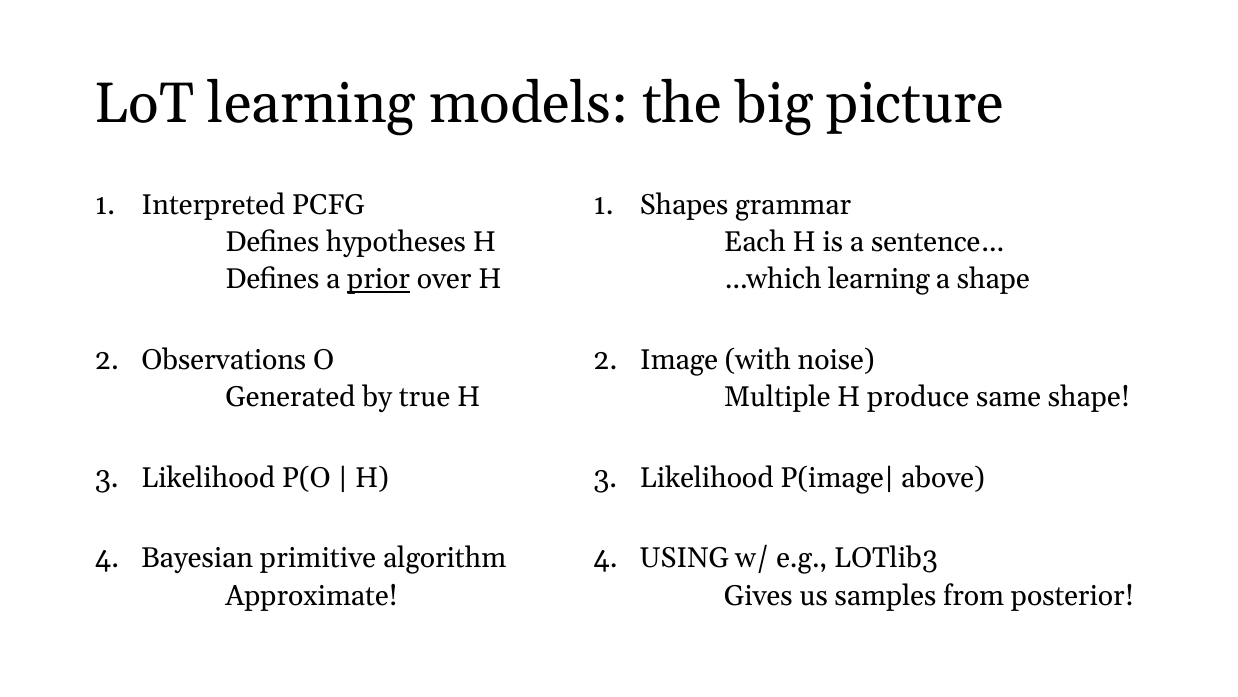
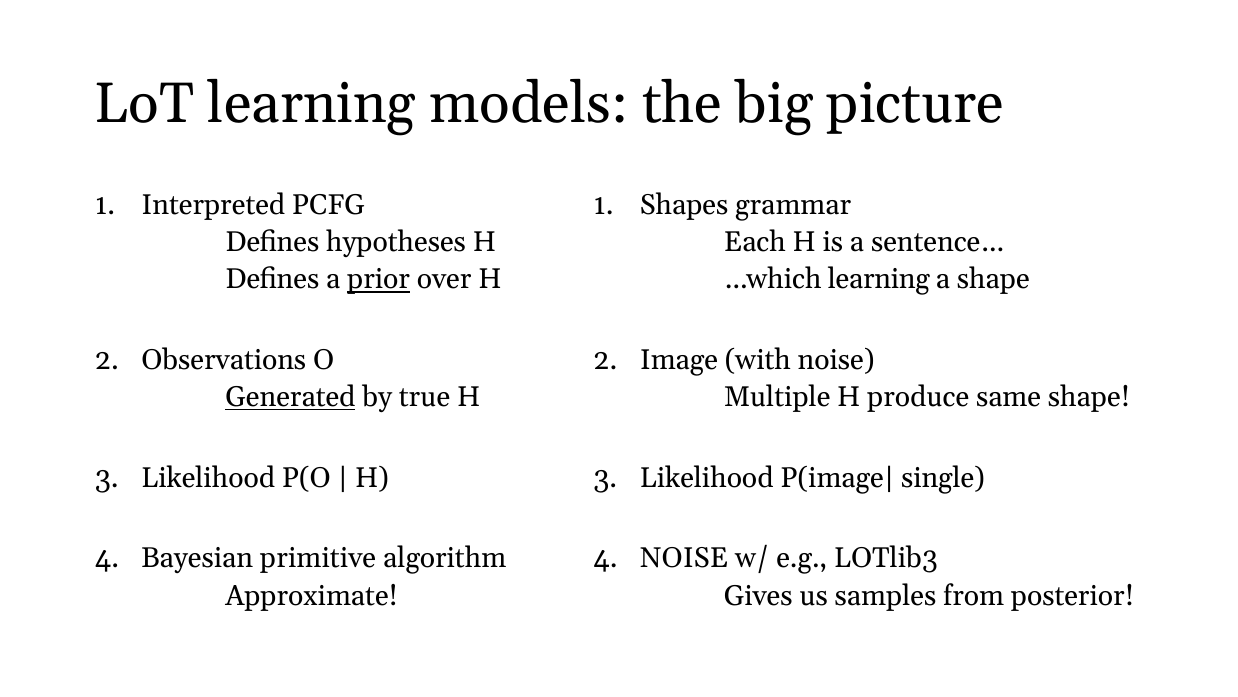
Generated underline: none -> present (290, 397)
above: above -> single (943, 477)
USING: USING -> NOISE (684, 558)
